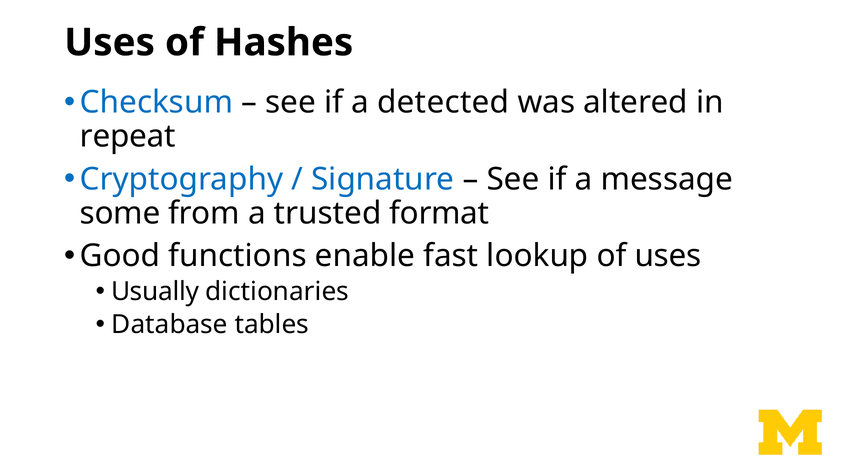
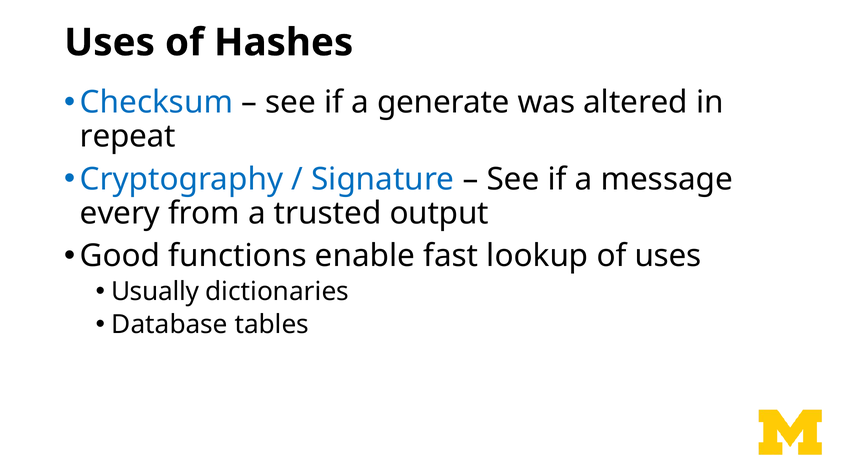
detected: detected -> generate (443, 102)
some: some -> every (120, 213)
format: format -> output (439, 213)
